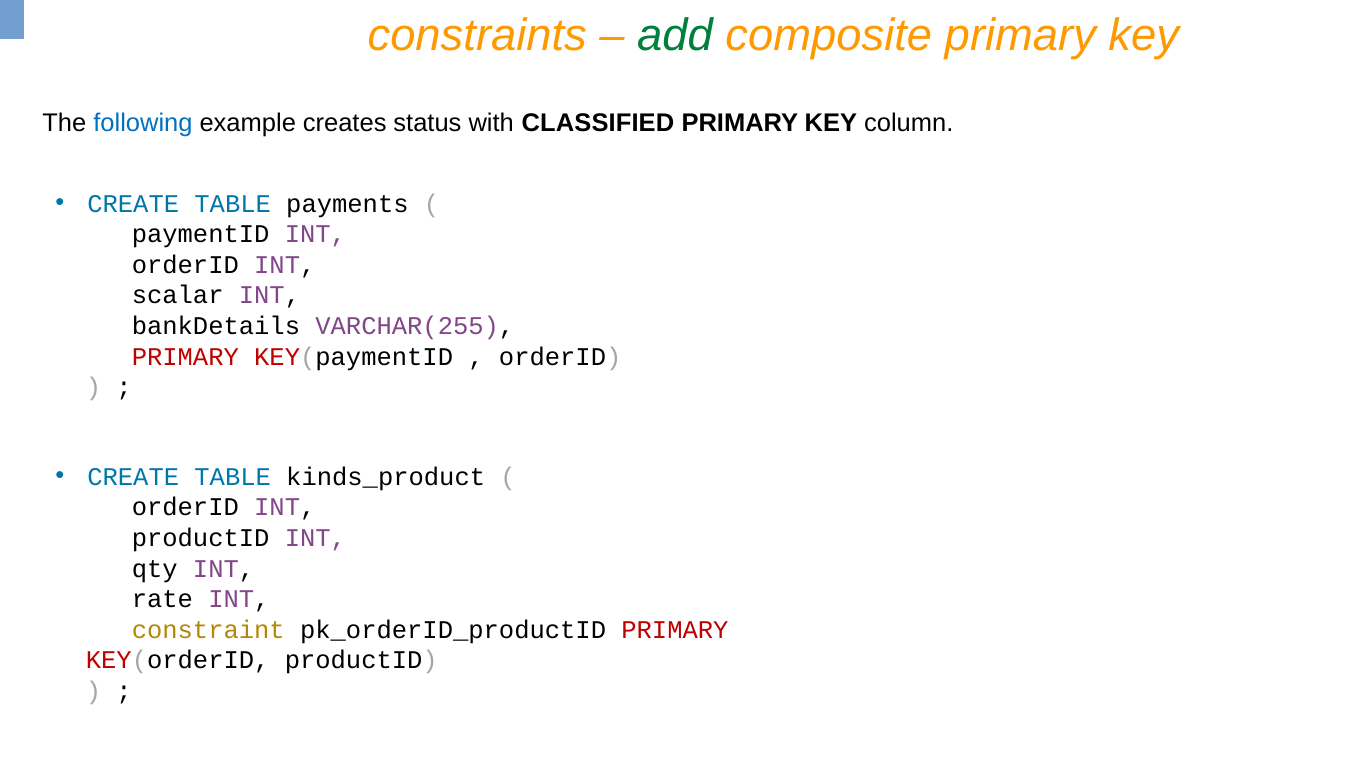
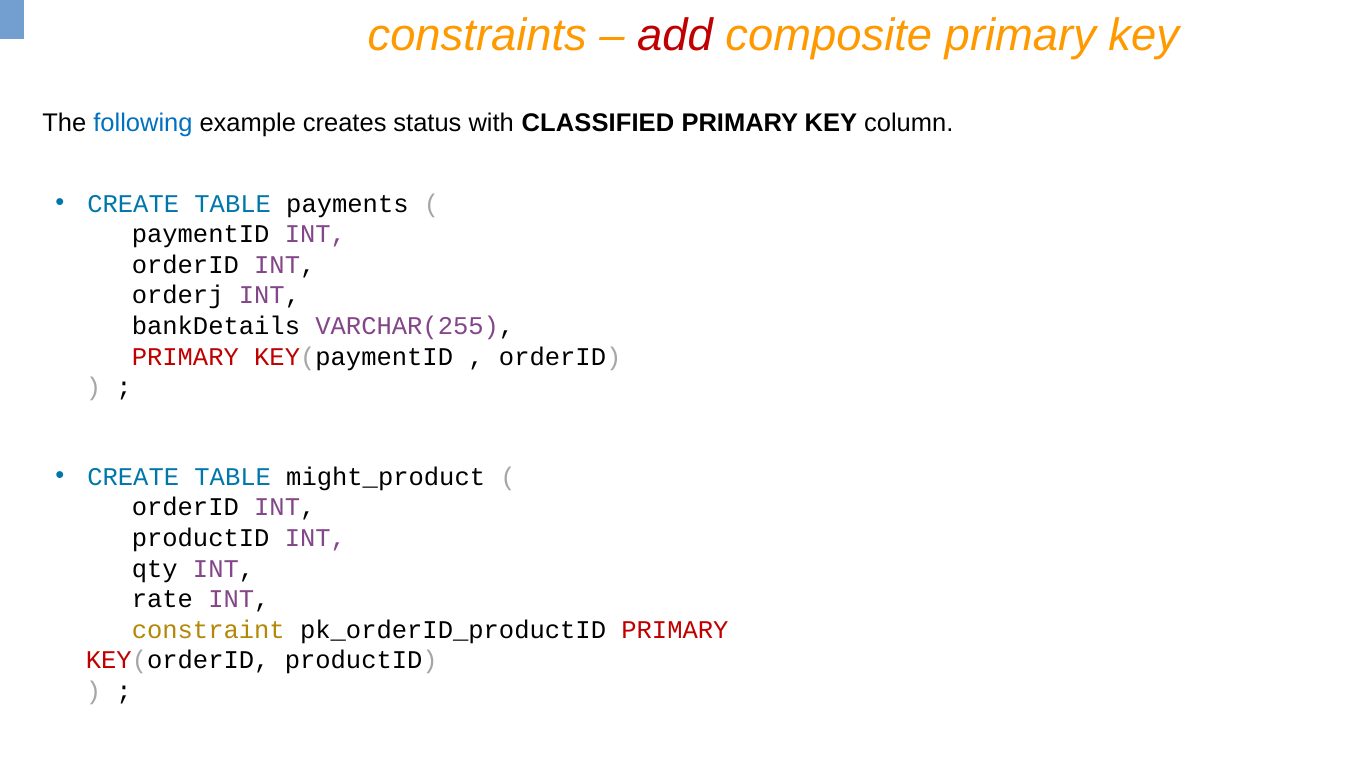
add colour: green -> red (675, 35)
scalar: scalar -> orderj (178, 296)
kinds_product: kinds_product -> might_product (386, 477)
